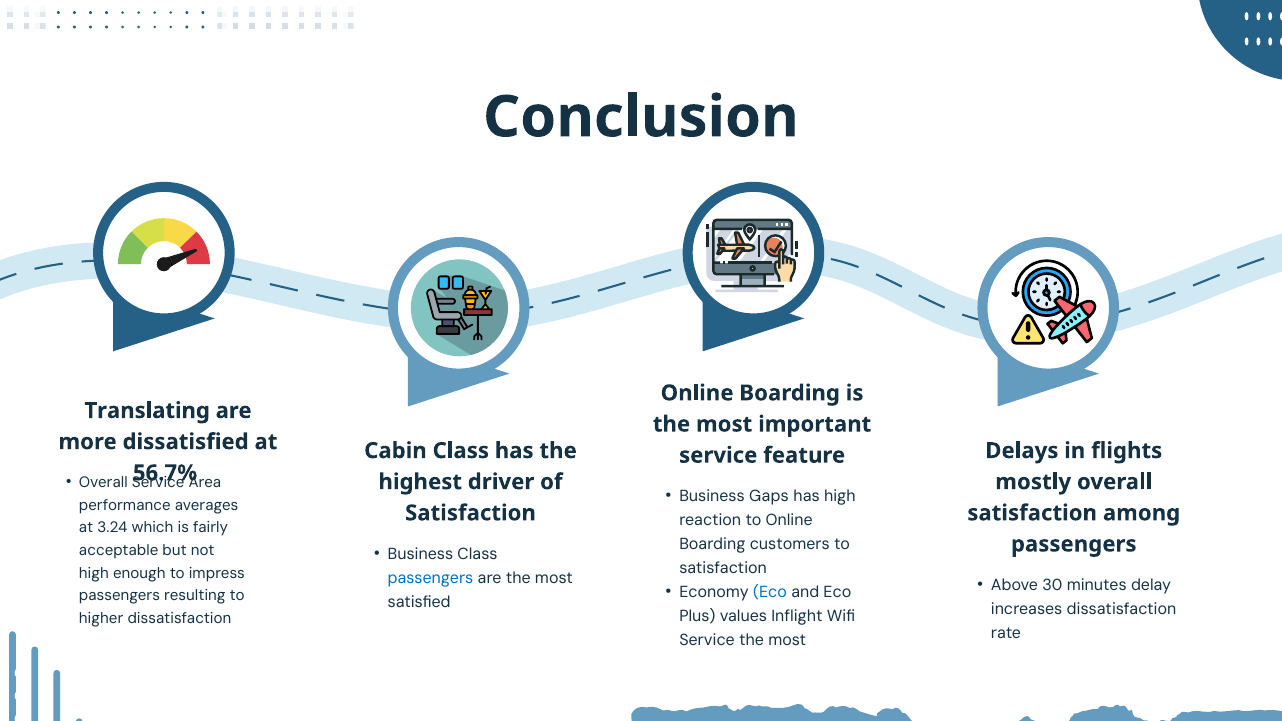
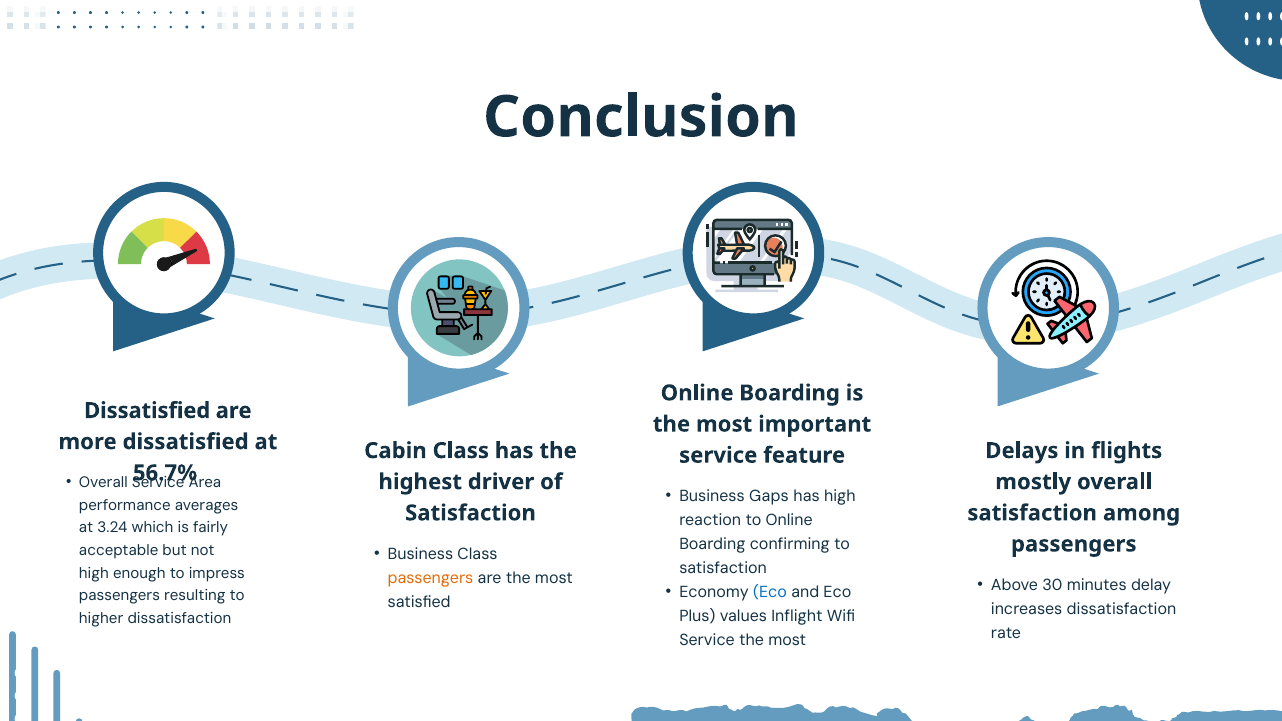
Translating: Translating -> Dissatisfied (147, 411)
customers: customers -> confirming (790, 545)
passengers colour: blue -> orange (431, 578)
